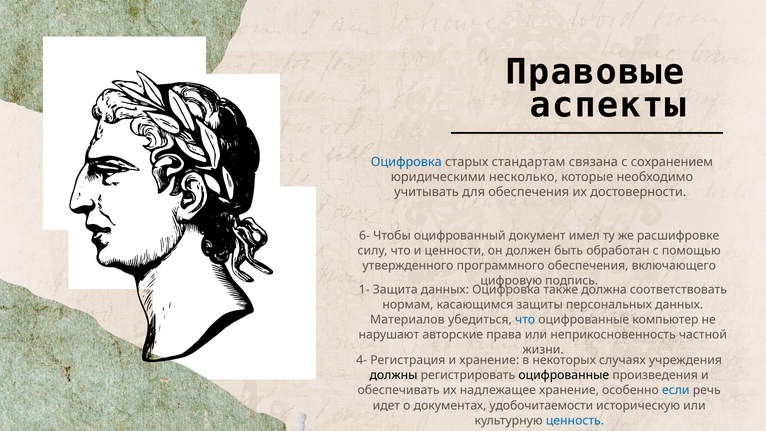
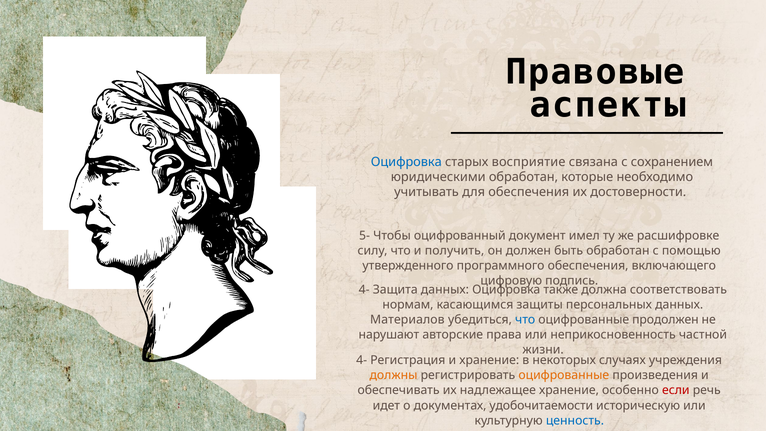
стандартам: стандартам -> восприятие (529, 162)
юридическими несколько: несколько -> обработан (524, 177)
6-: 6- -> 5- (364, 236)
ценности: ценности -> получить (455, 251)
1-: 1- -> 4- (364, 290)
компьютер: компьютер -> продолжен (665, 320)
должны colour: black -> orange (394, 375)
оцифрованные colour: black -> orange (564, 375)
если colour: blue -> red (676, 390)
